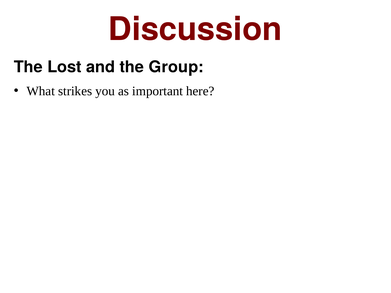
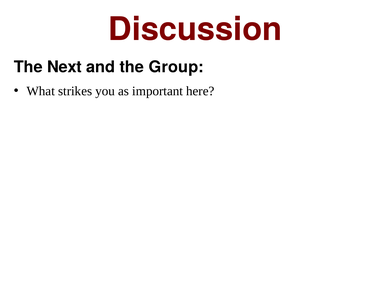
Lost: Lost -> Next (64, 67)
